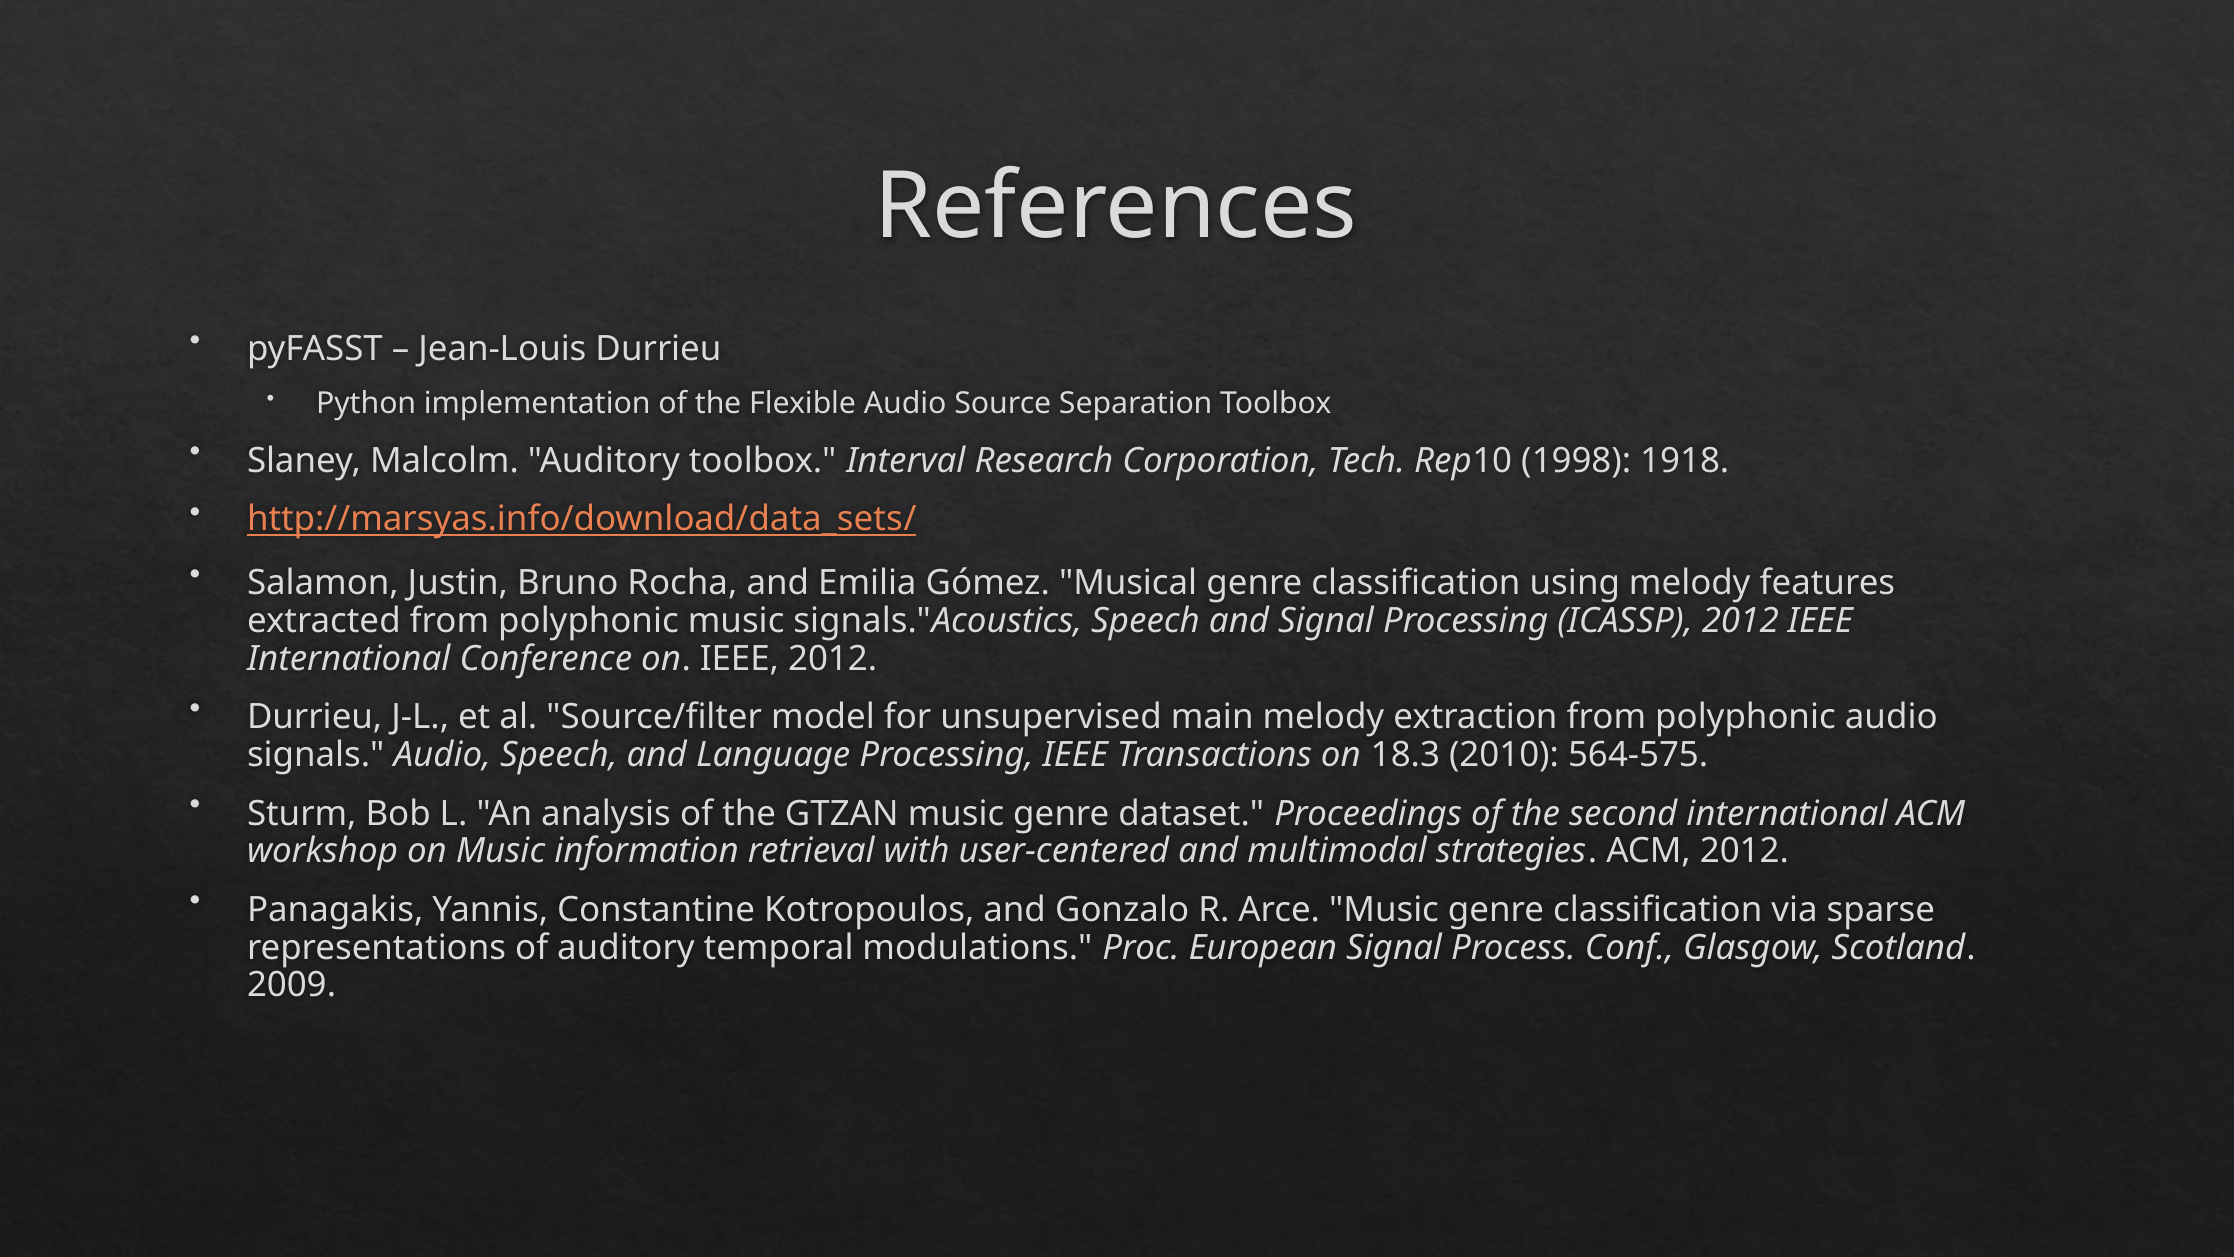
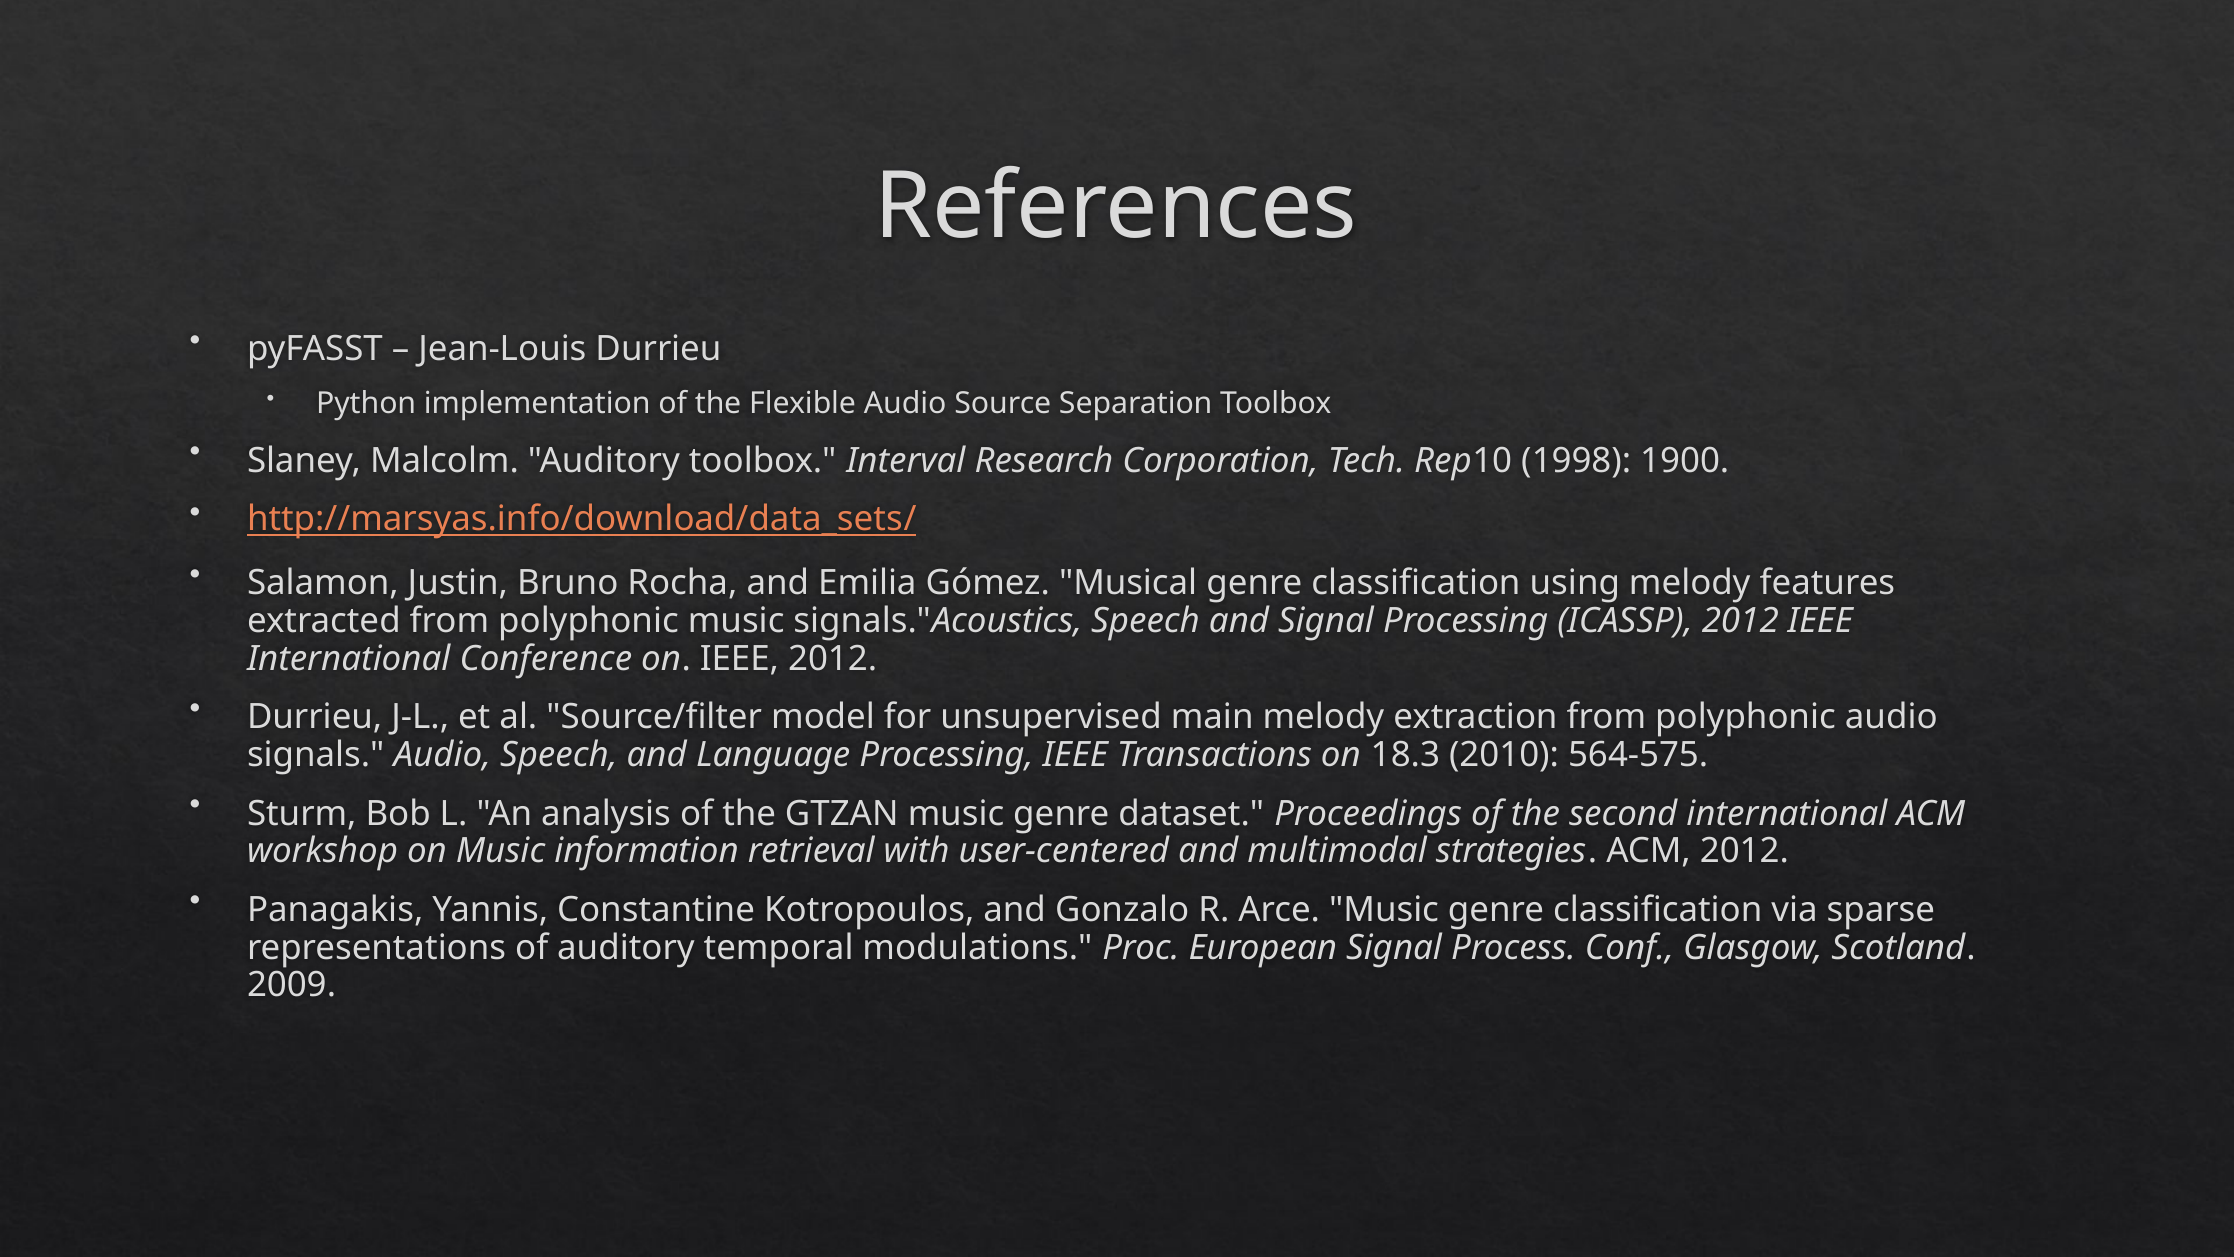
1918: 1918 -> 1900 (1685, 461)
